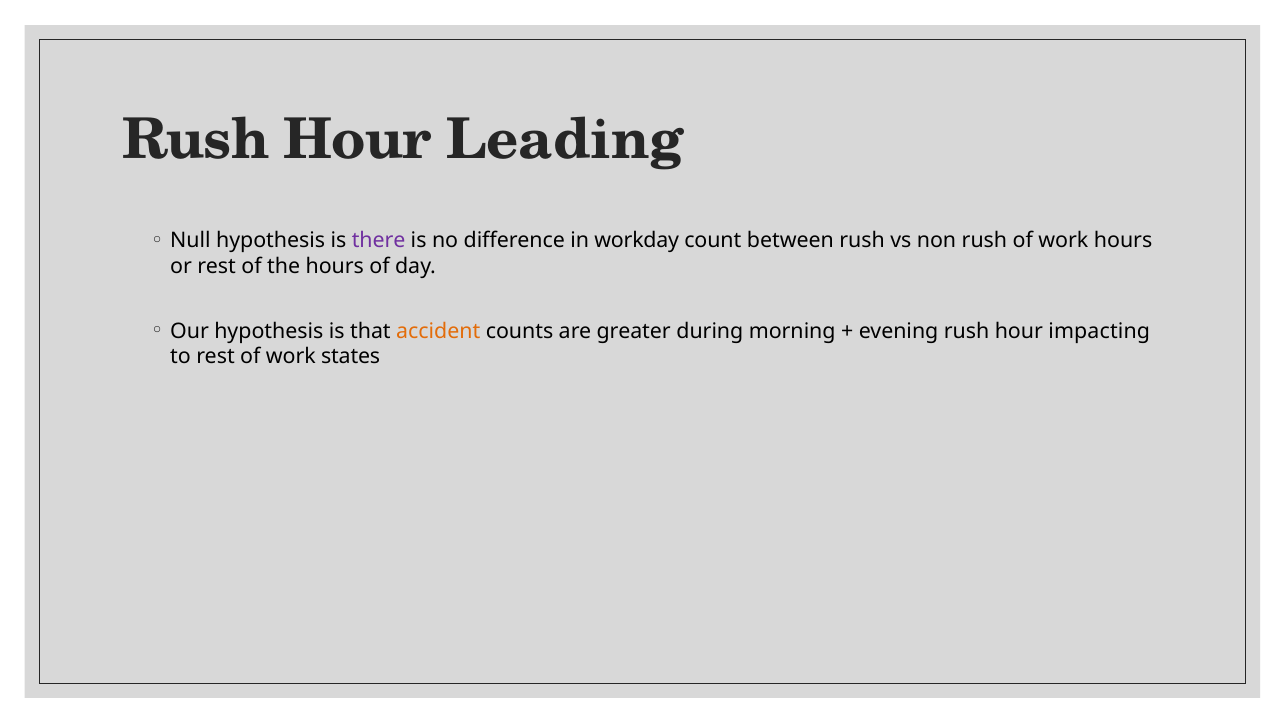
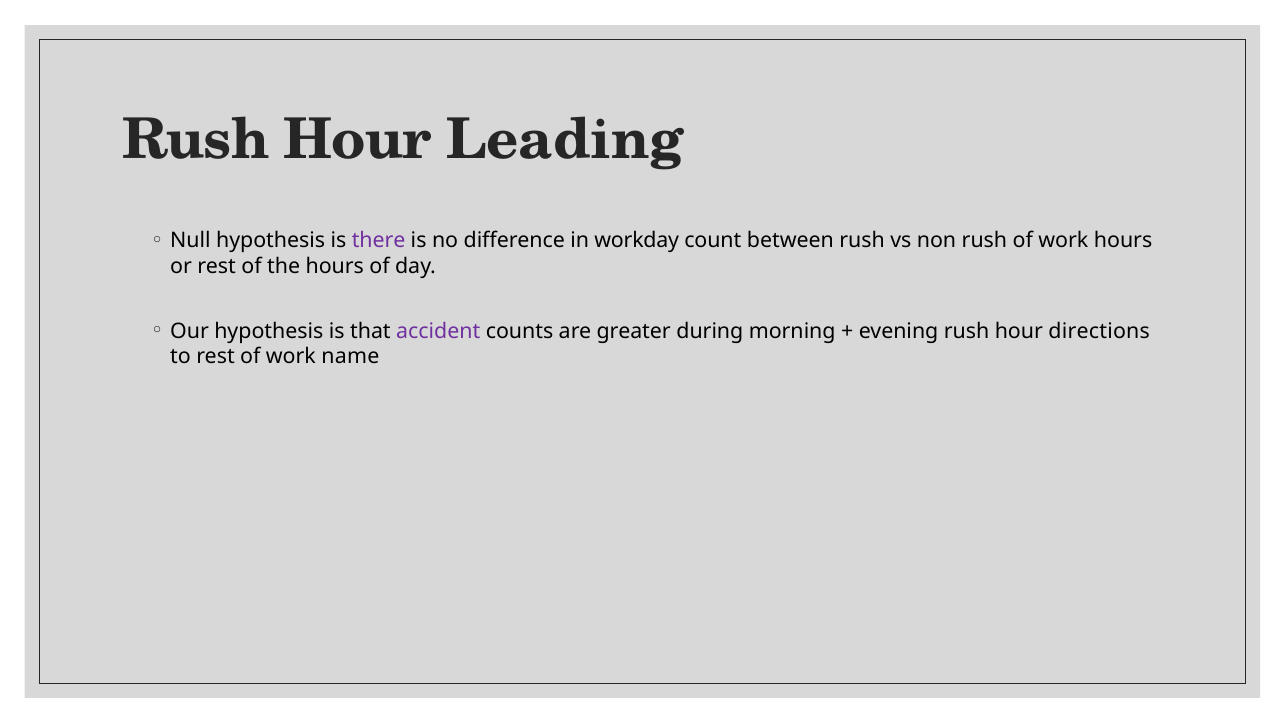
accident colour: orange -> purple (438, 331)
impacting: impacting -> directions (1099, 331)
states: states -> name (350, 357)
